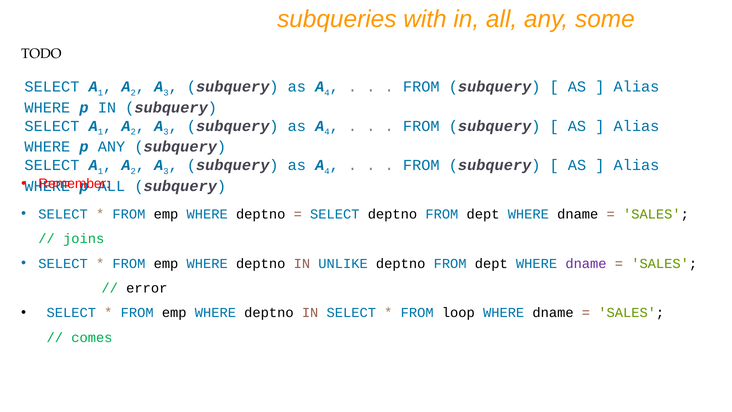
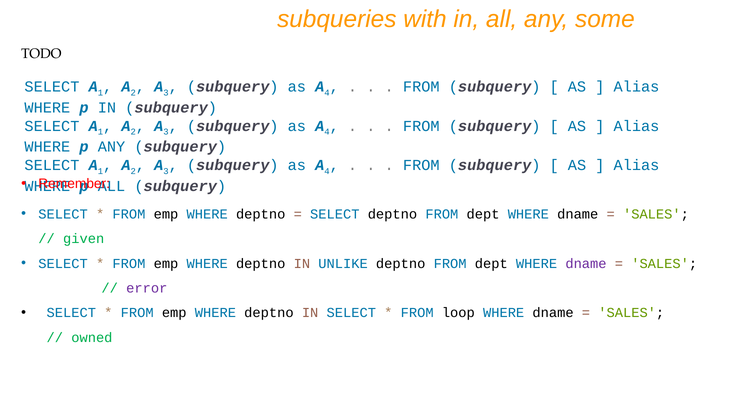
joins: joins -> given (84, 239)
error colour: black -> purple (147, 288)
comes: comes -> owned (92, 337)
